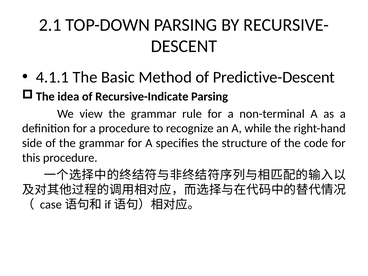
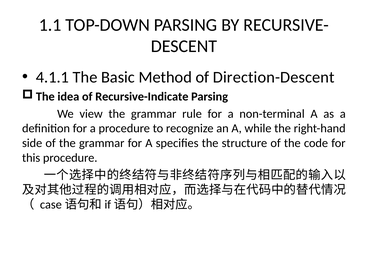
2.1: 2.1 -> 1.1 (50, 25)
Predictive-Descent: Predictive-Descent -> Direction-Descent (274, 77)
